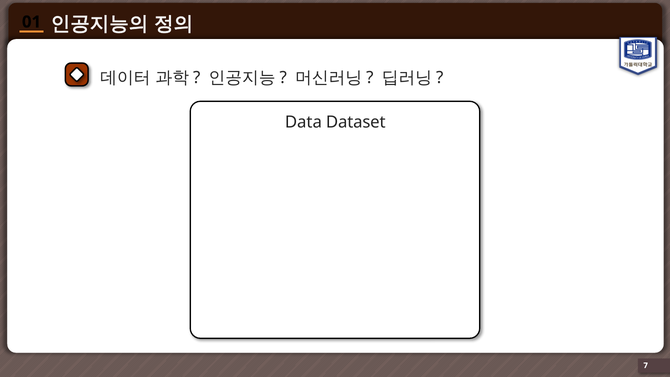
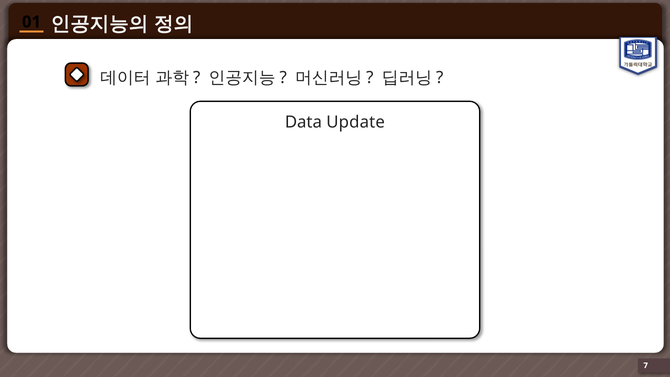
Dataset: Dataset -> Update (356, 122)
